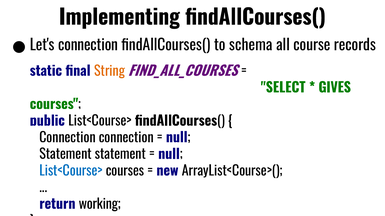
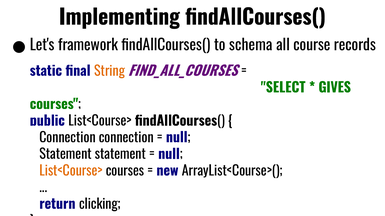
Let's connection: connection -> framework (88, 45)
List<Course> colour: blue -> orange (71, 171)
working: working -> clicking (100, 205)
